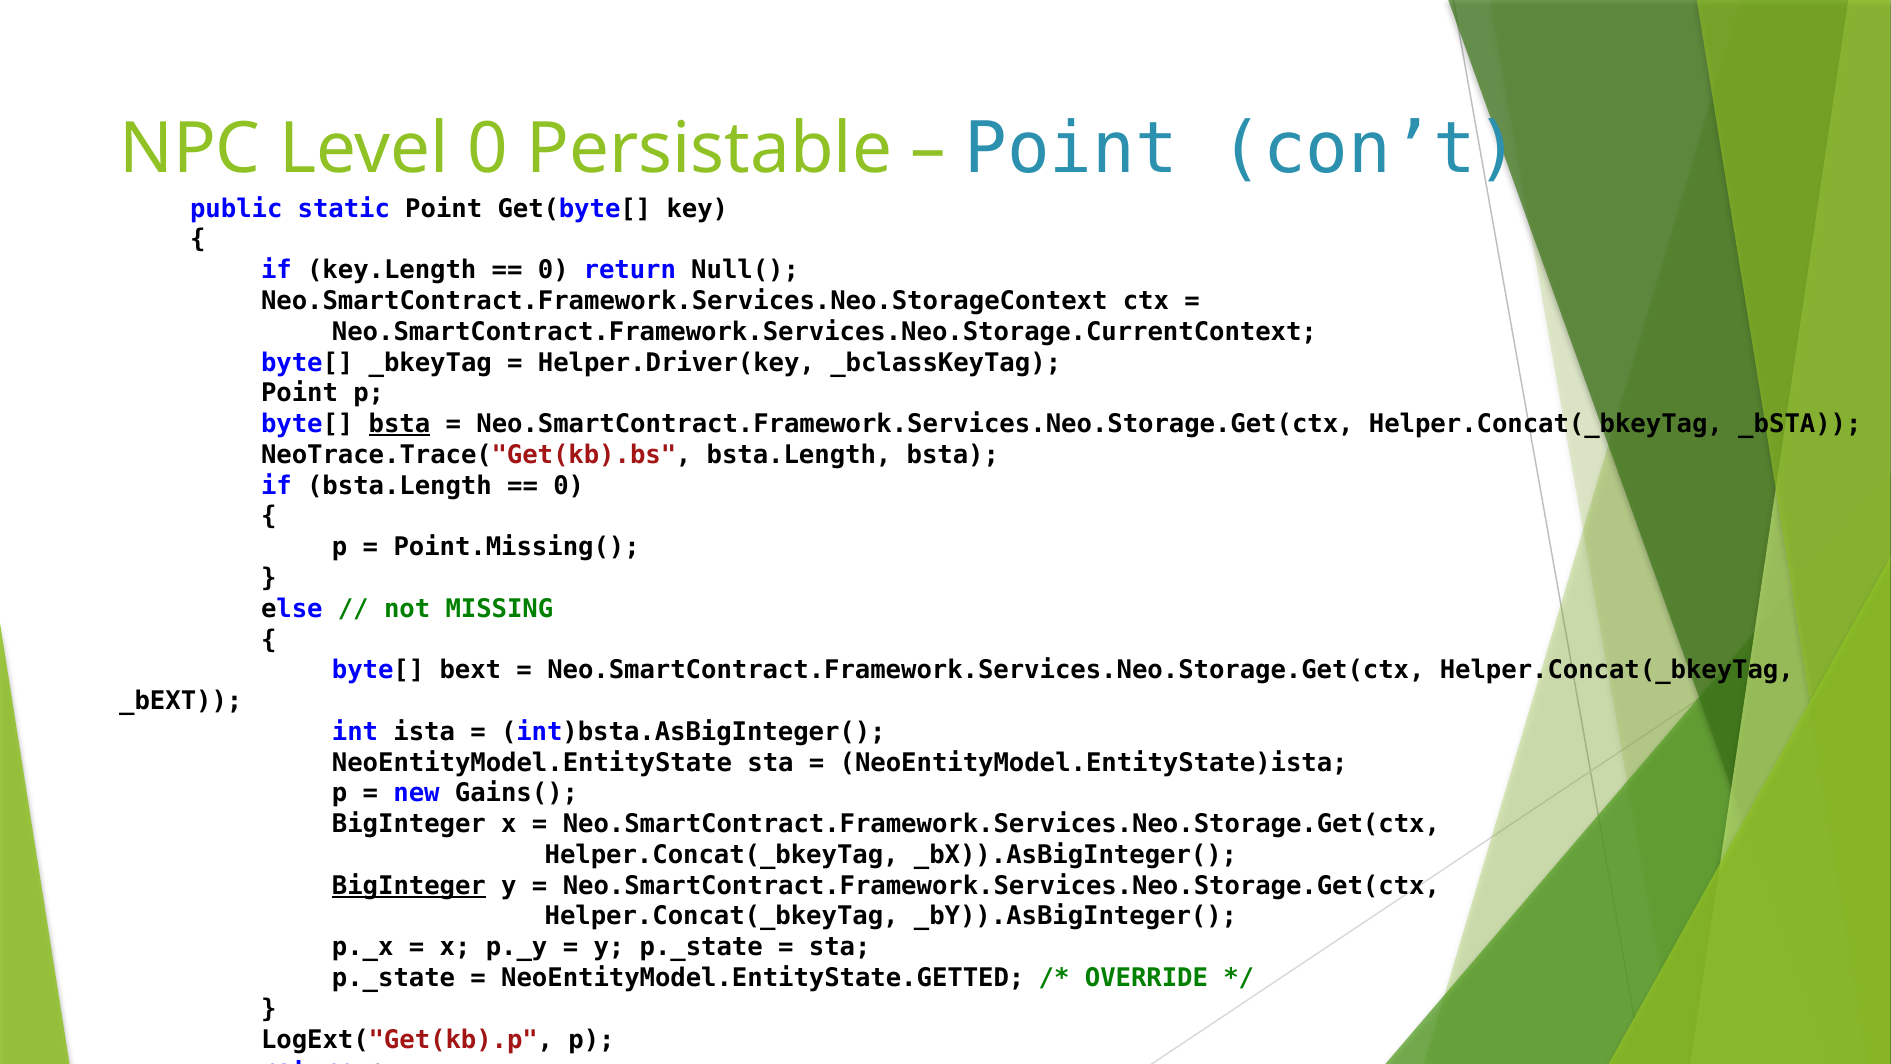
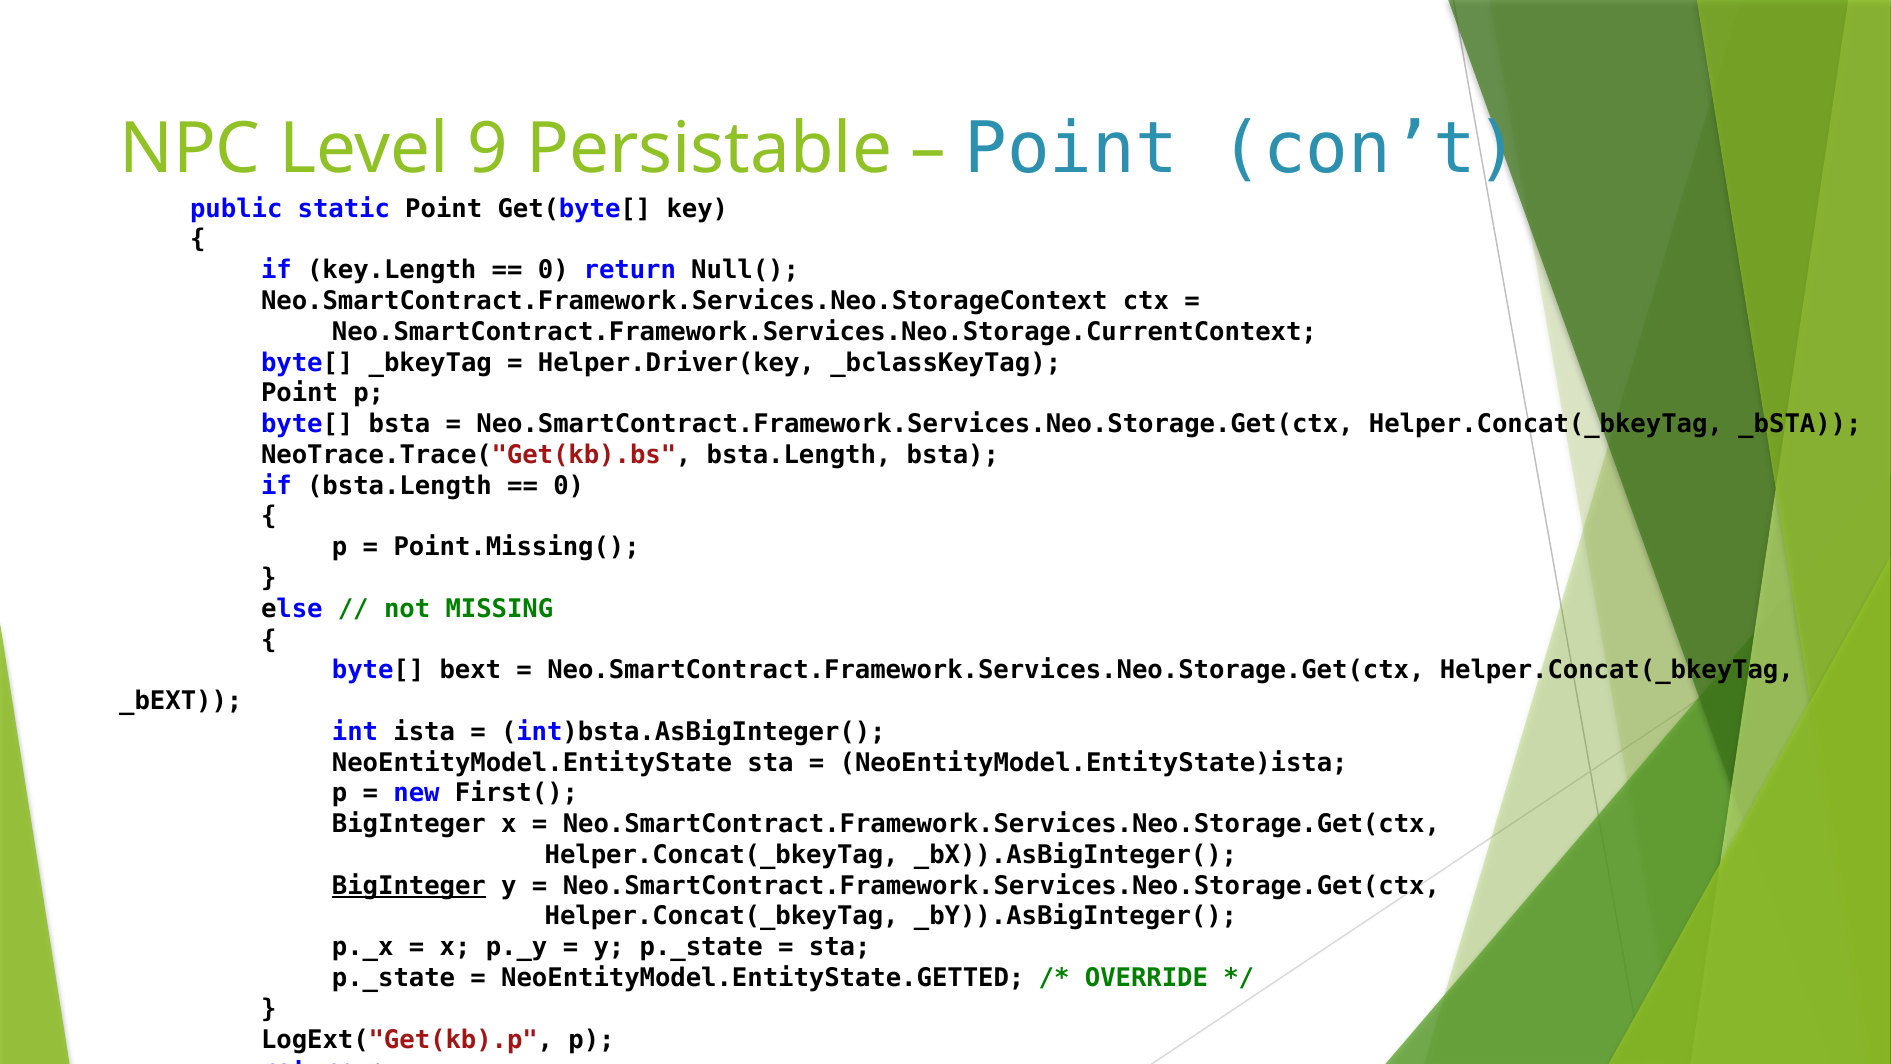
Level 0: 0 -> 9 (488, 149)
bsta underline: present -> none (399, 424)
Gains(: Gains( -> First( (516, 793)
